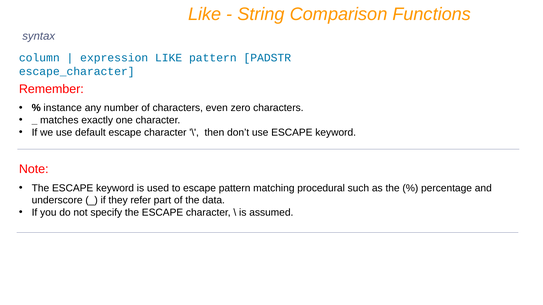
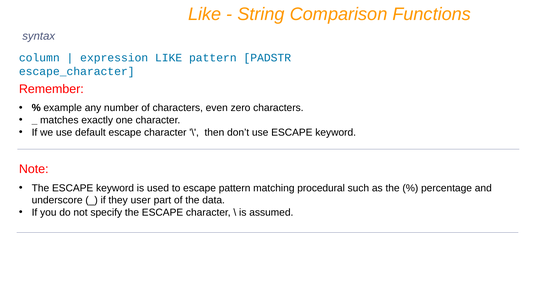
instance: instance -> example (63, 108)
refer: refer -> user (141, 201)
